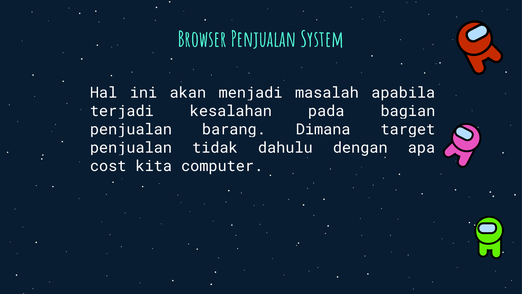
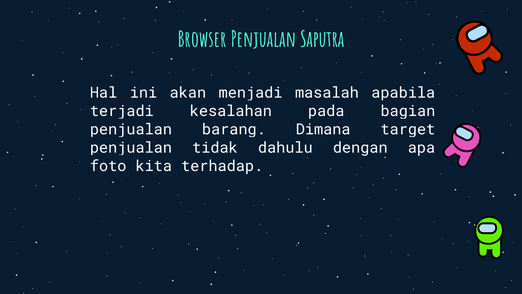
System: System -> Saputra (322, 40)
cost: cost -> foto (108, 166)
computer: computer -> terhadap (222, 166)
